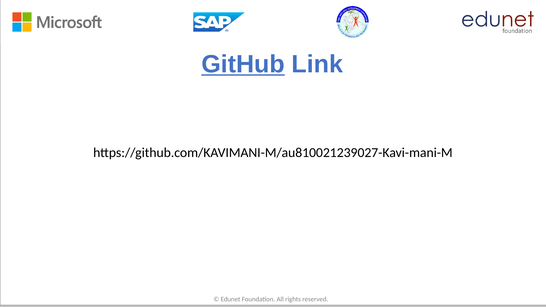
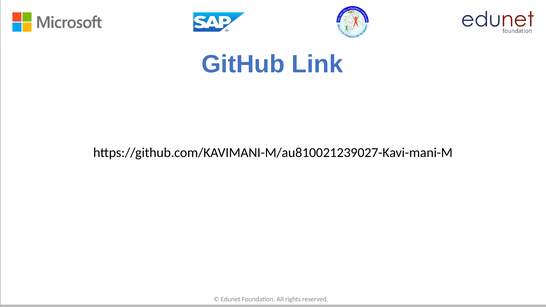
GitHub underline: present -> none (243, 64)
